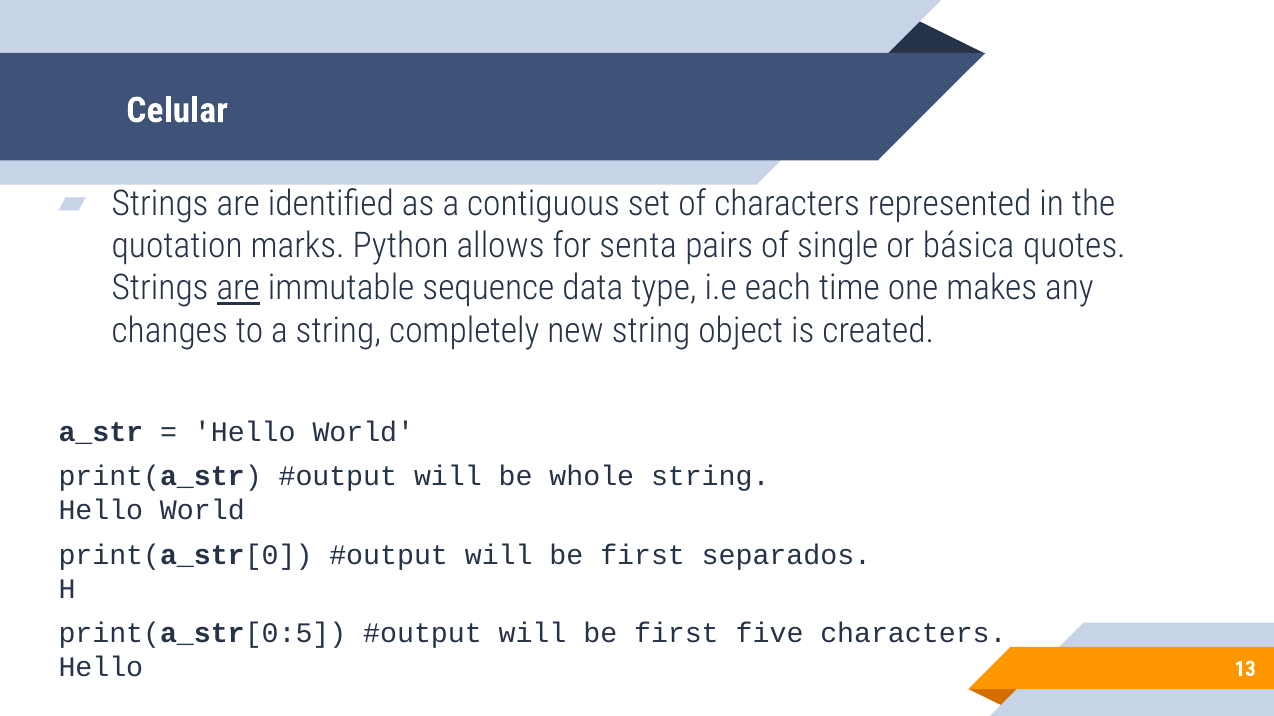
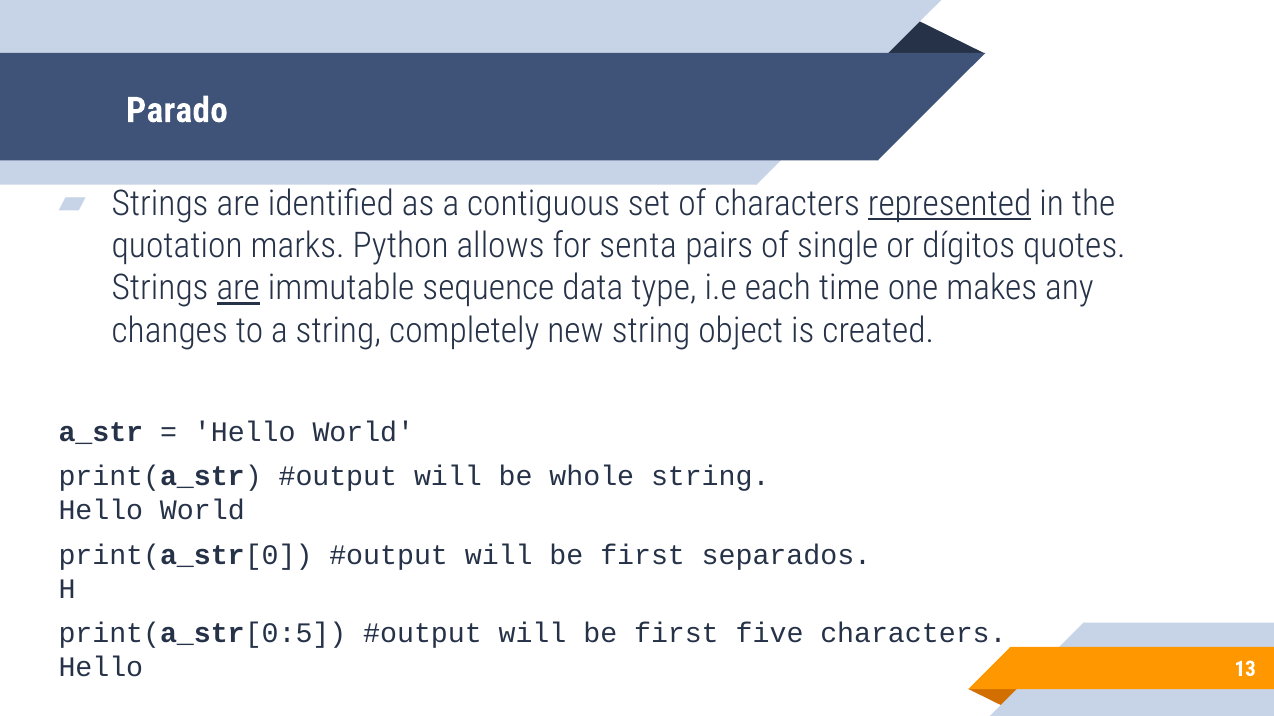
Celular: Celular -> Parado (177, 110)
represented underline: none -> present (950, 204)
básica: básica -> dígitos (969, 246)
